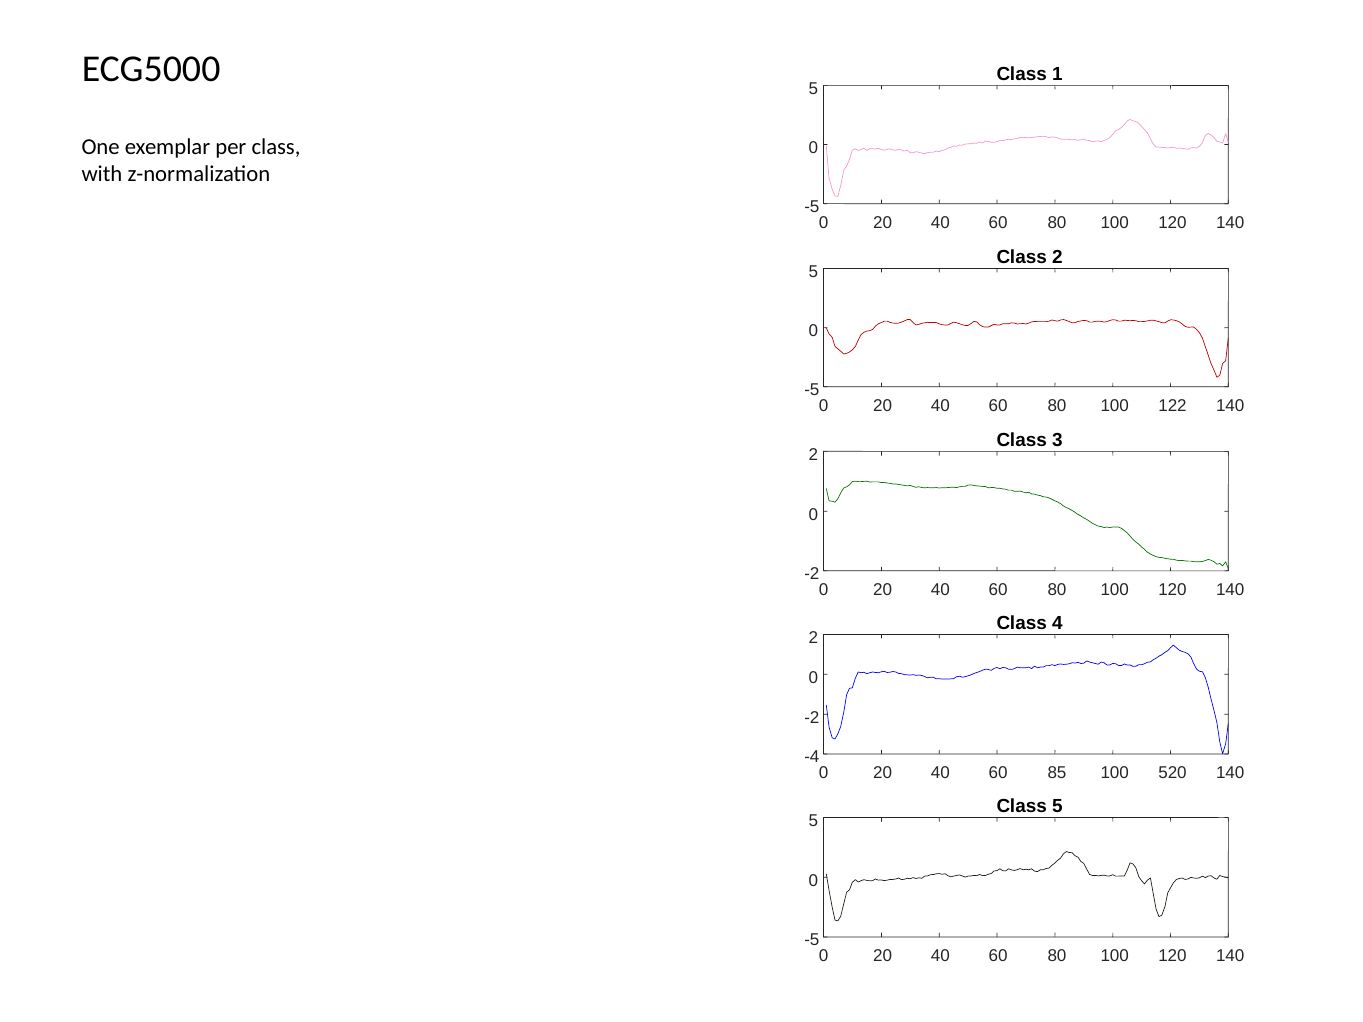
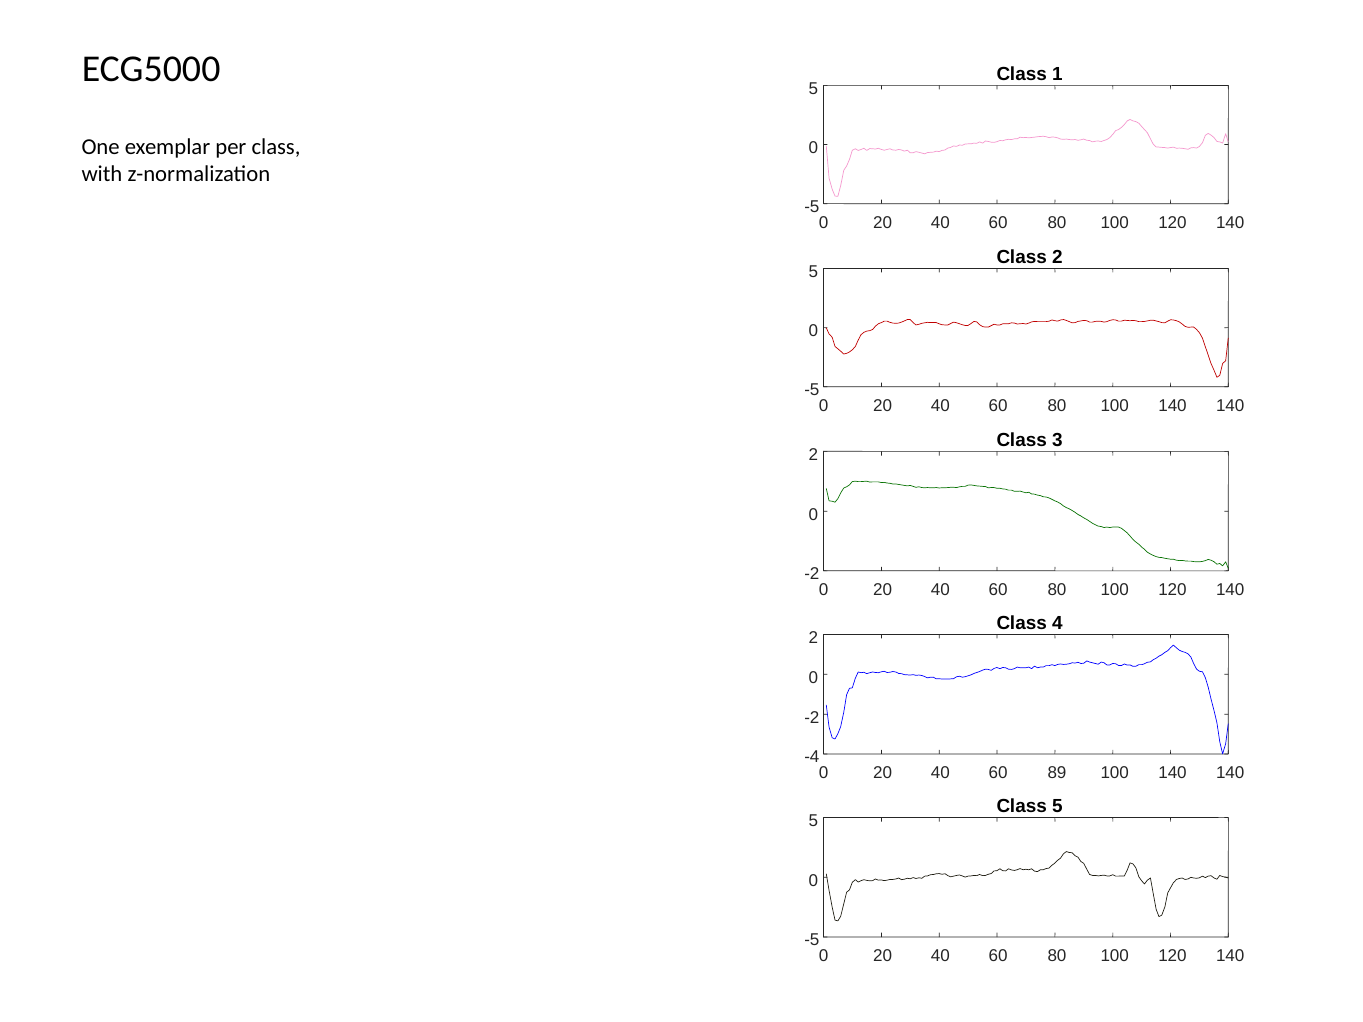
80 100 122: 122 -> 140 (1173, 406)
85: 85 -> 89 (1057, 773)
520: 520 -> 140 (1173, 773)
